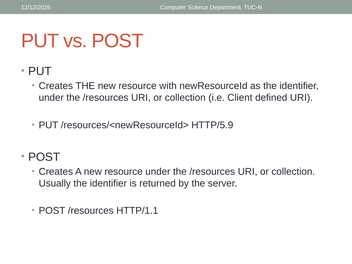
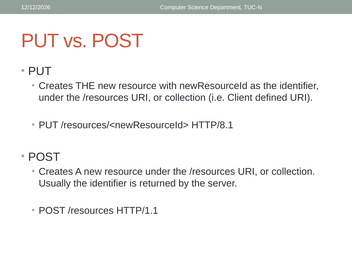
HTTP/5.9: HTTP/5.9 -> HTTP/8.1 (212, 125)
